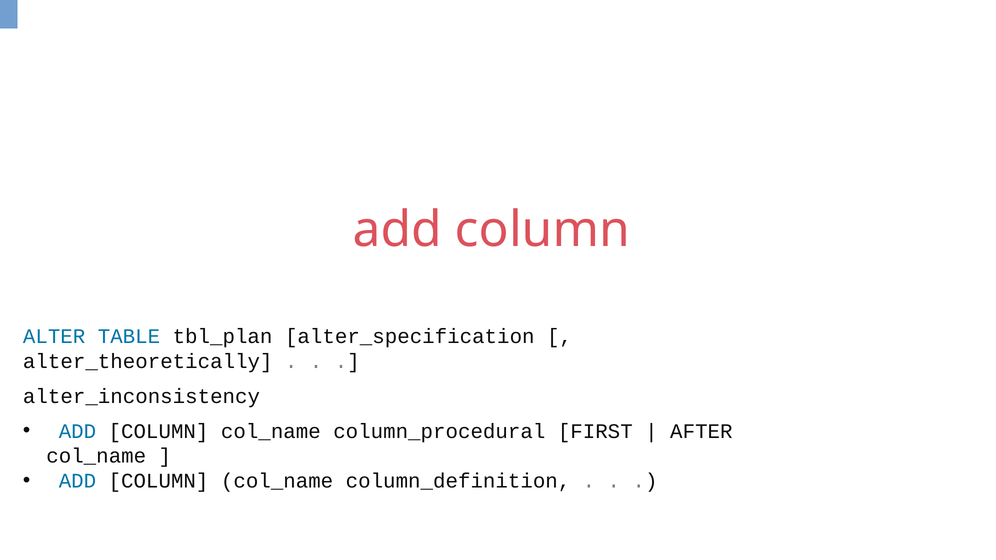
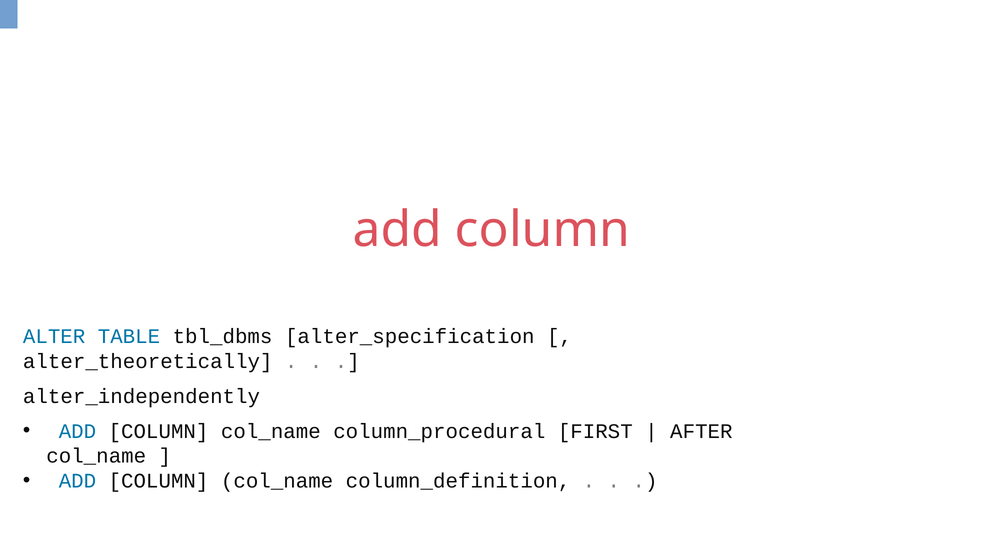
tbl_plan: tbl_plan -> tbl_dbms (223, 337)
alter_inconsistency: alter_inconsistency -> alter_independently (142, 396)
